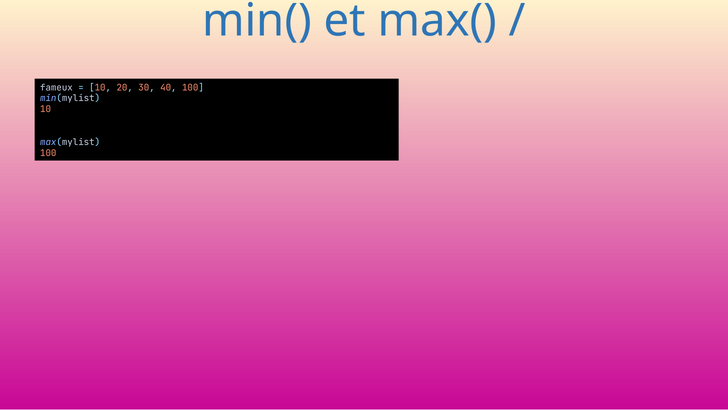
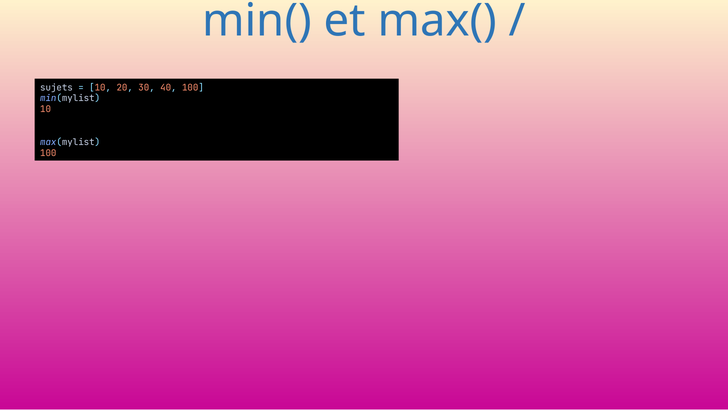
fameux: fameux -> sujets (56, 87)
